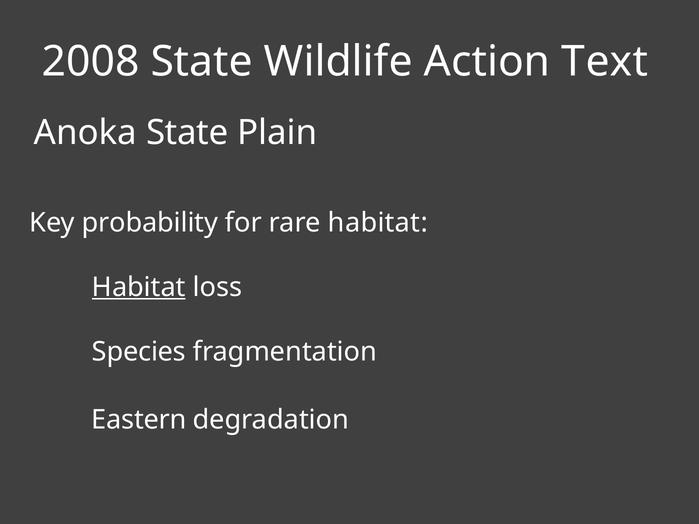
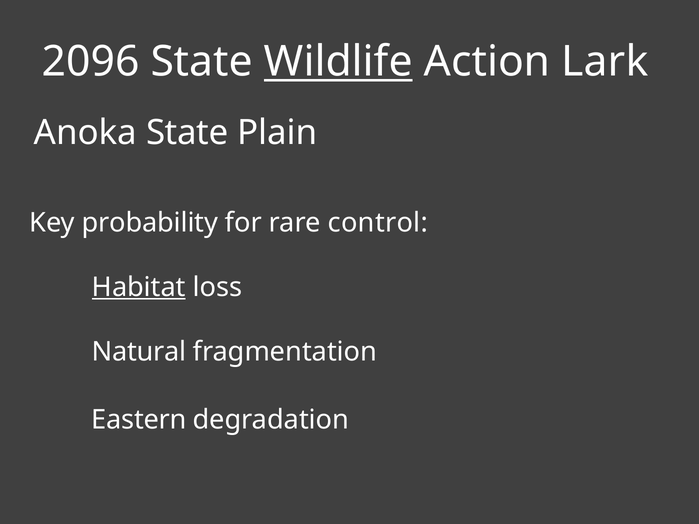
2008: 2008 -> 2096 (91, 62)
Wildlife underline: none -> present (338, 62)
Text: Text -> Lark (605, 62)
rare habitat: habitat -> control (378, 223)
Species: Species -> Natural (139, 352)
